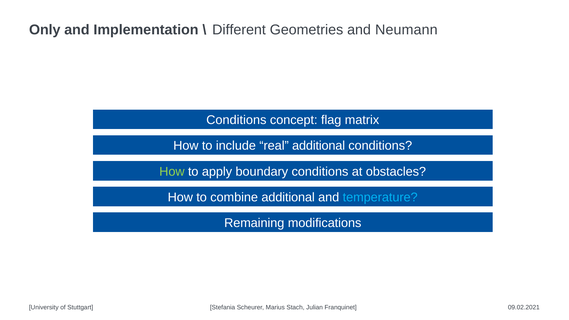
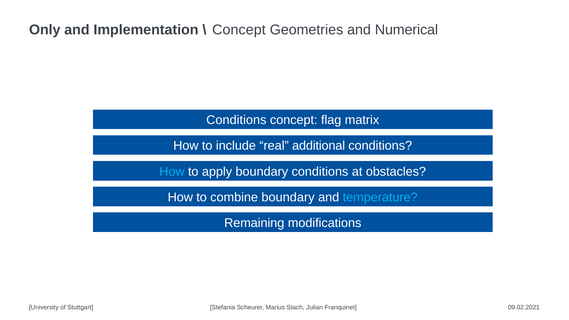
Different: Different -> Concept (239, 30)
Neumann: Neumann -> Numerical (406, 30)
How colour: light green -> light blue (172, 172)
combine additional: additional -> boundary (288, 197)
